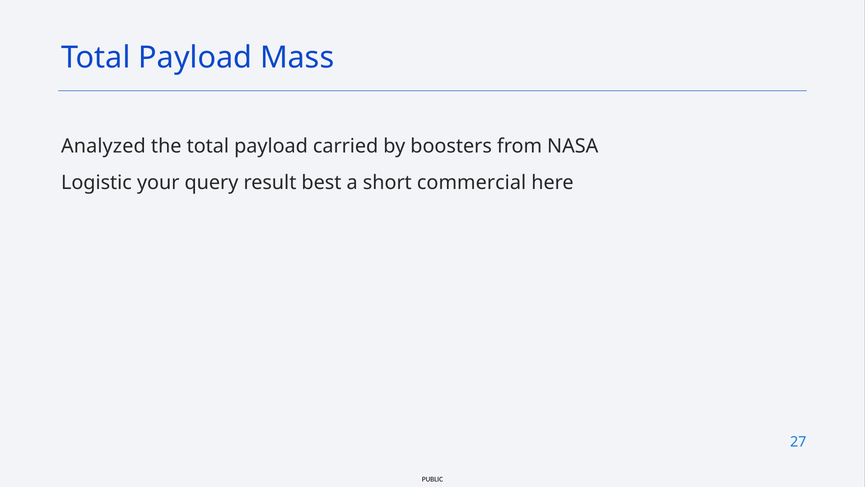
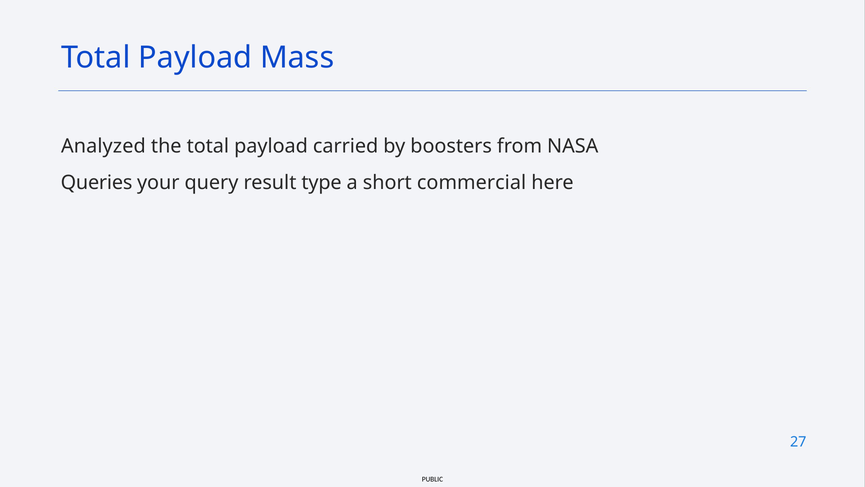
Logistic: Logistic -> Queries (97, 182)
best: best -> type (322, 182)
